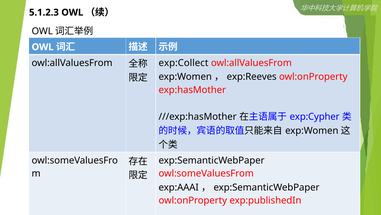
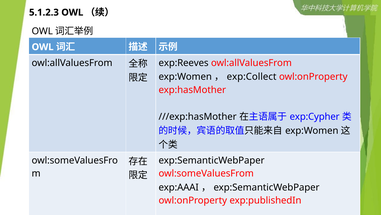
exp:Collect: exp:Collect -> exp:Reeves (184, 63)
exp:Reeves: exp:Reeves -> exp:Collect (252, 77)
